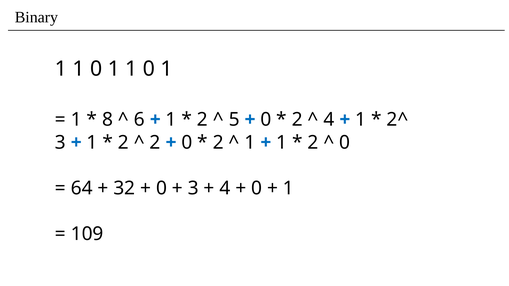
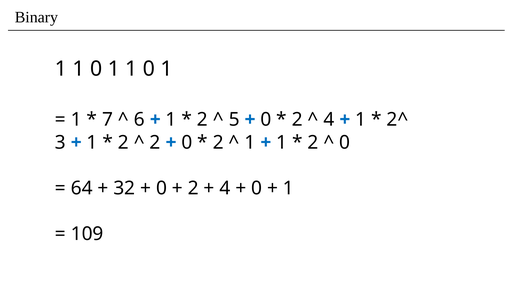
8: 8 -> 7 (108, 120)
3: 3 -> 2 (193, 188)
